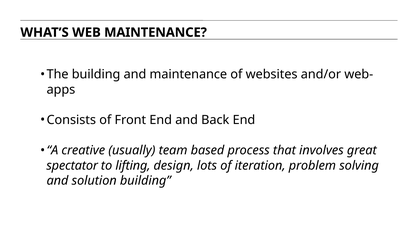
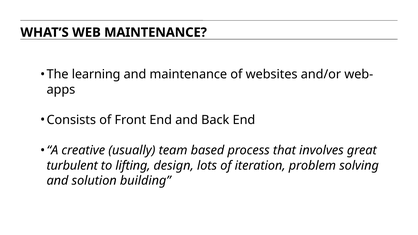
The building: building -> learning (96, 74)
spectator: spectator -> turbulent (72, 165)
